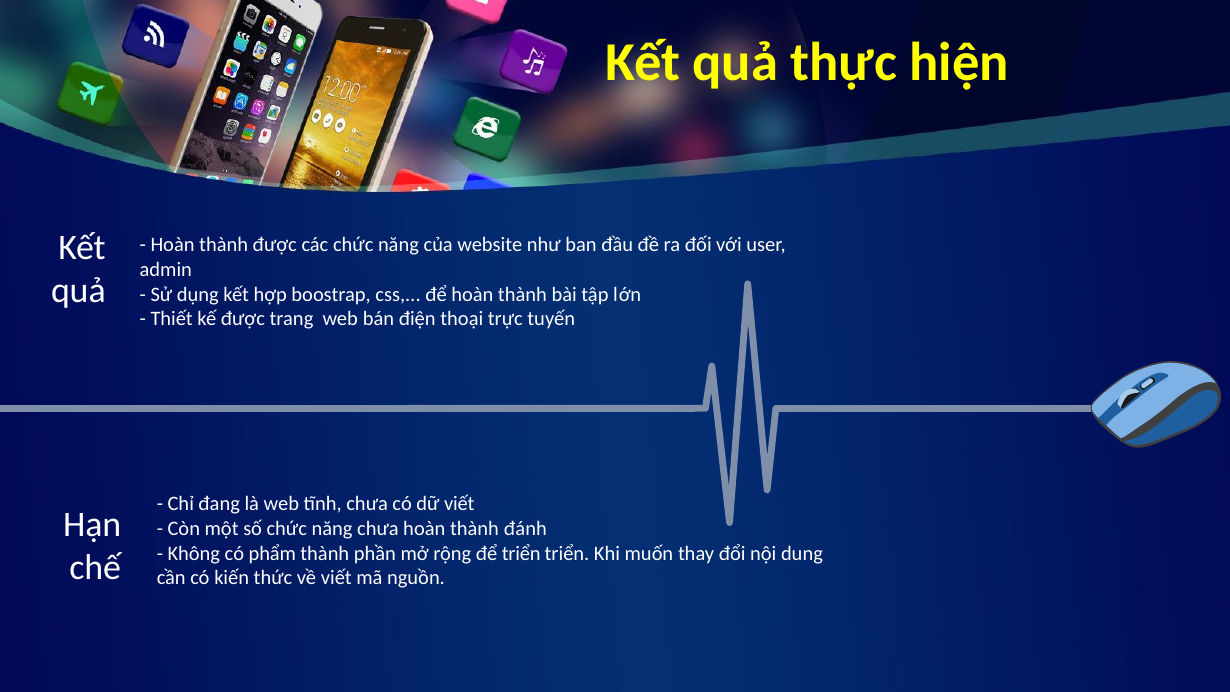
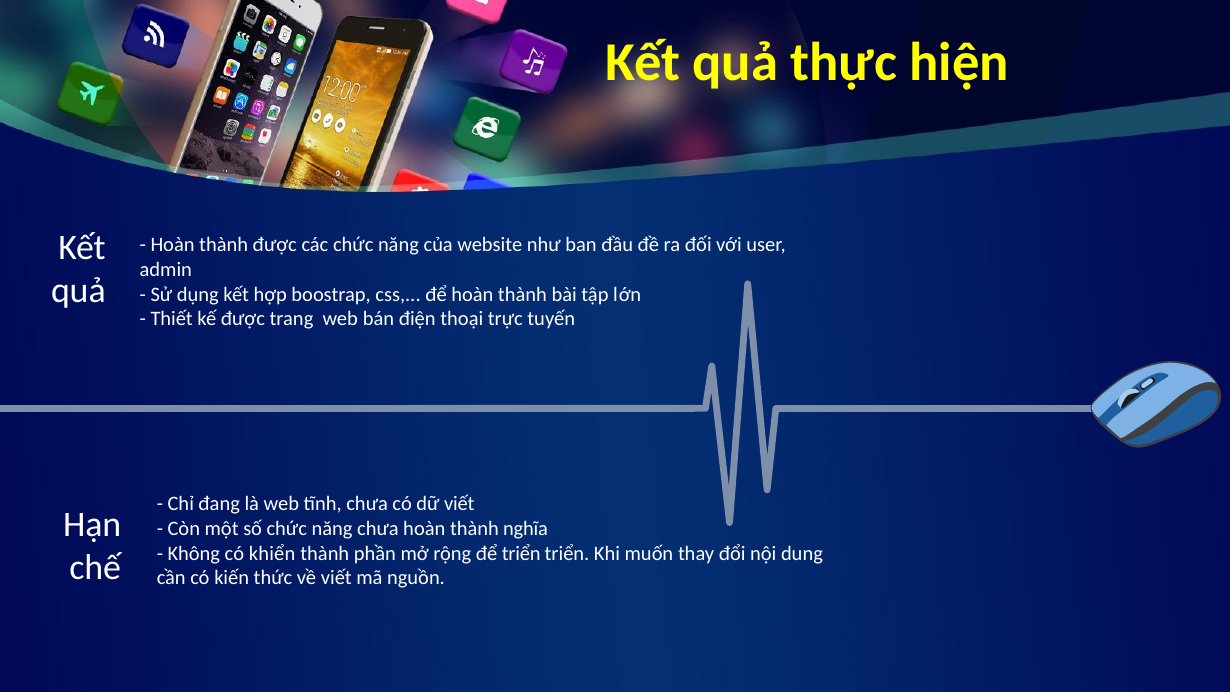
đánh: đánh -> nghĩa (526, 529)
phẩm: phẩm -> khiển (272, 553)
